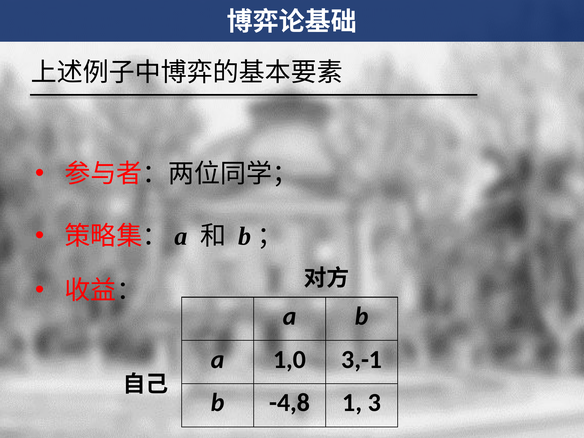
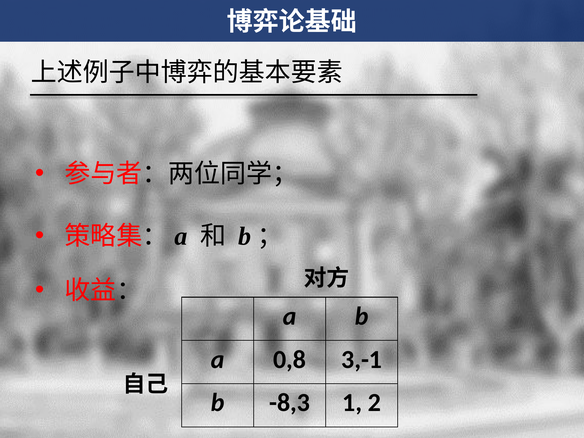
1,0: 1,0 -> 0,8 (290, 359)
-4,8: -4,8 -> -8,3 (290, 403)
3: 3 -> 2 (375, 403)
